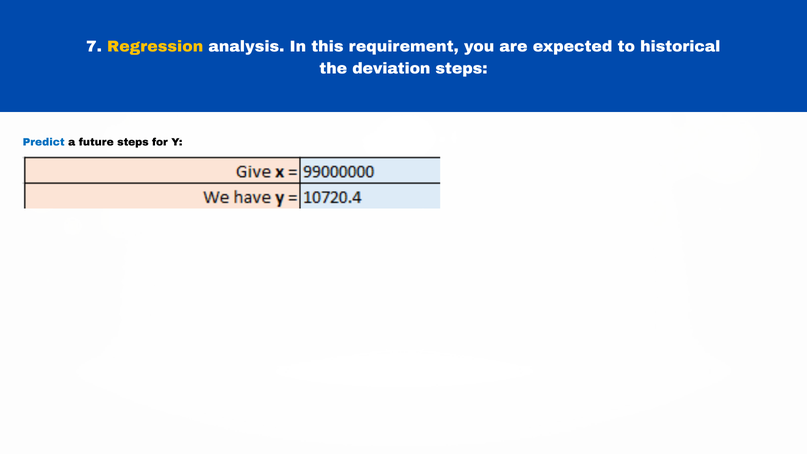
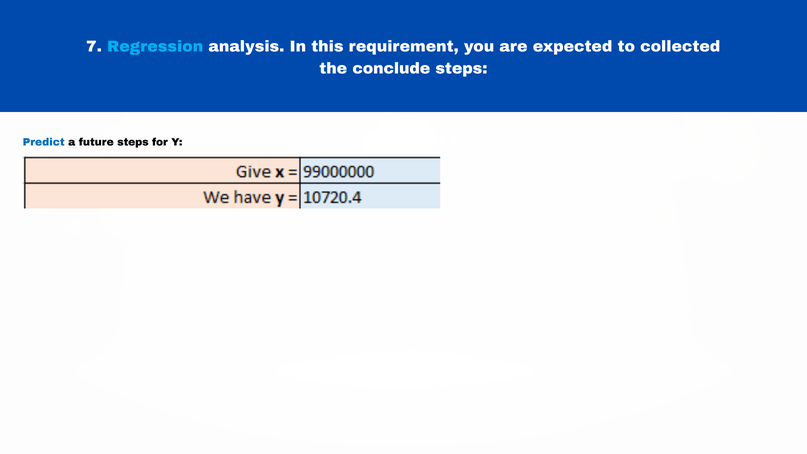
Regression colour: yellow -> light blue (155, 47)
historical: historical -> collected (680, 47)
deviation: deviation -> conclude (391, 69)
